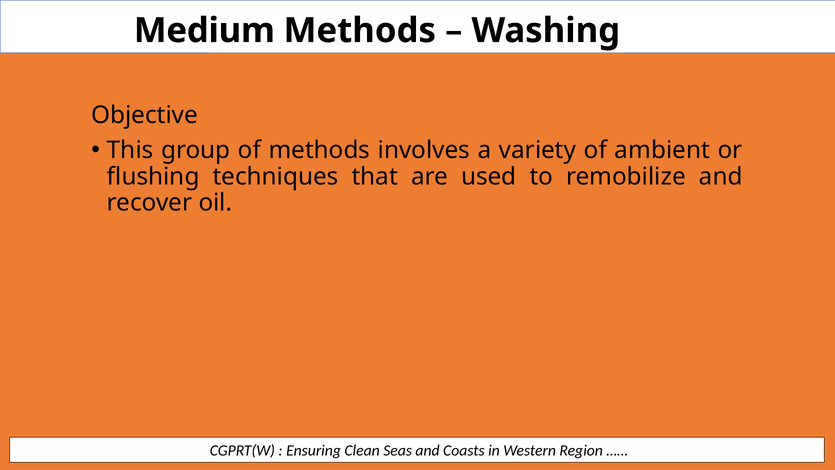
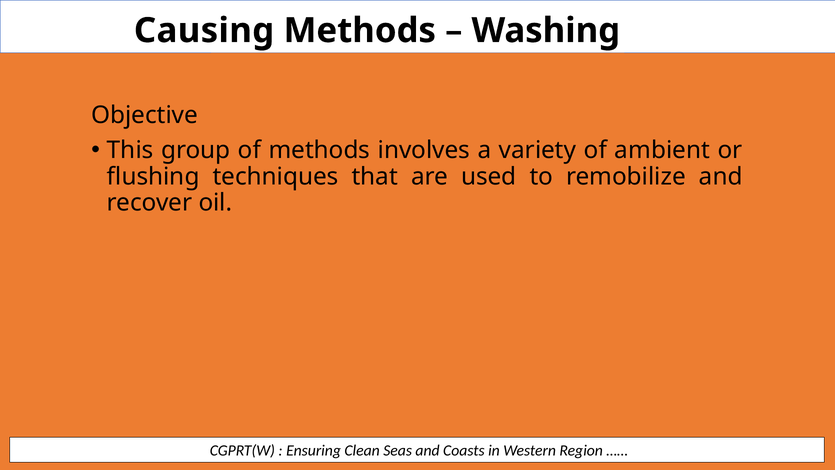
Medium: Medium -> Causing (204, 31)
